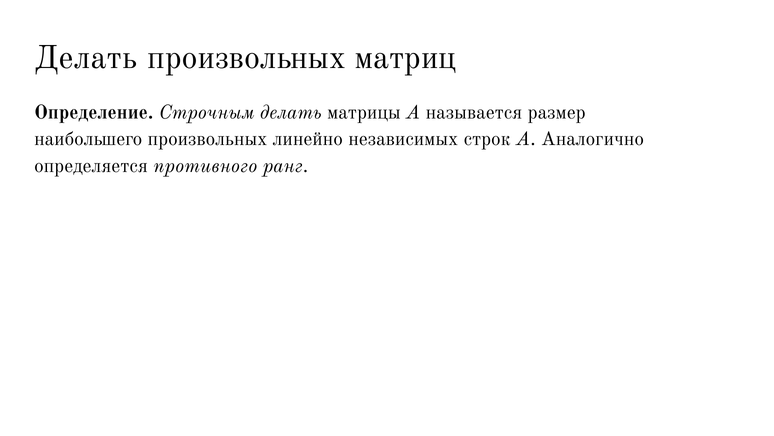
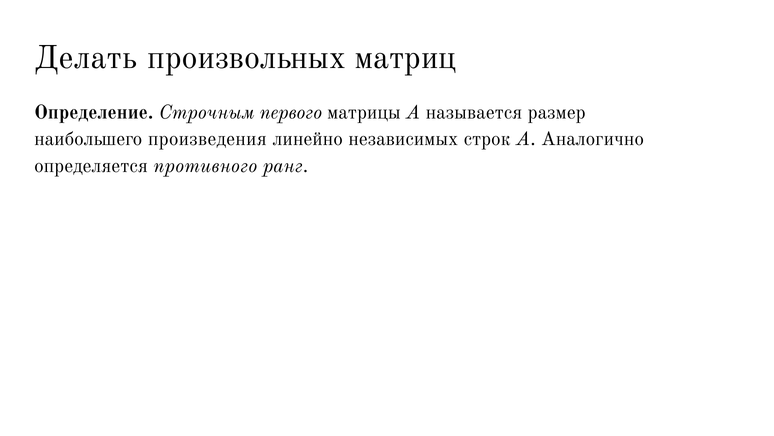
Строчным делать: делать -> первого (291, 112)
наибольшего произвольных: произвольных -> произведения (207, 139)
